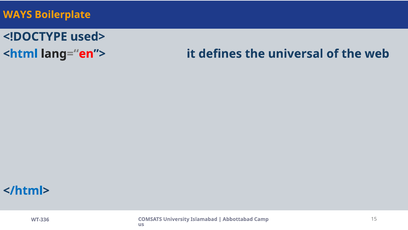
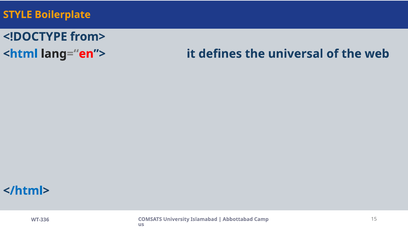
WAYS: WAYS -> STYLE (18, 15)
used>: used> -> from> (88, 37)
